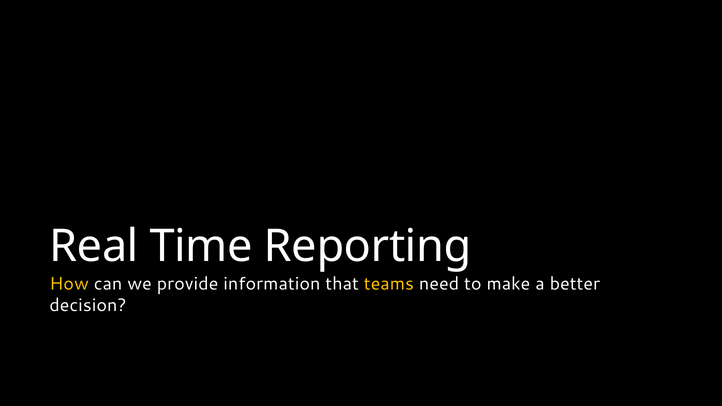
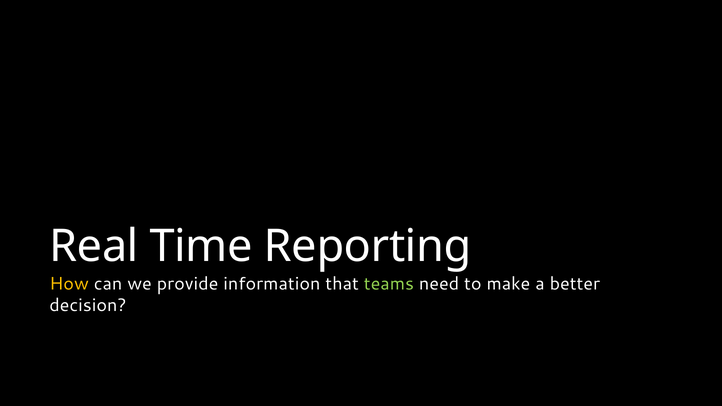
teams colour: yellow -> light green (389, 284)
